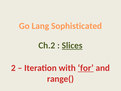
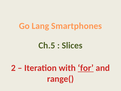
Sophisticated: Sophisticated -> Smartphones (77, 26)
Ch.2: Ch.2 -> Ch.5 (47, 45)
Slices underline: present -> none (72, 45)
